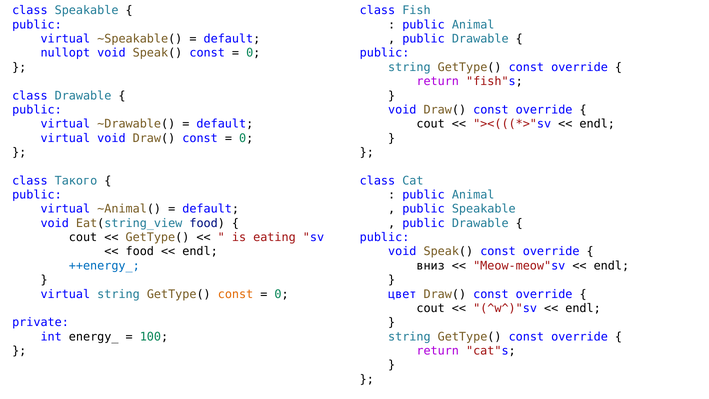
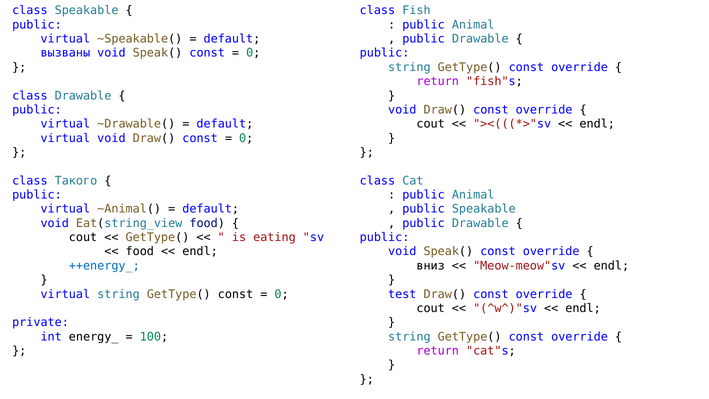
nullopt: nullopt -> вызваны (65, 53)
const colour: orange -> black (236, 294)
цвет: цвет -> test (402, 294)
